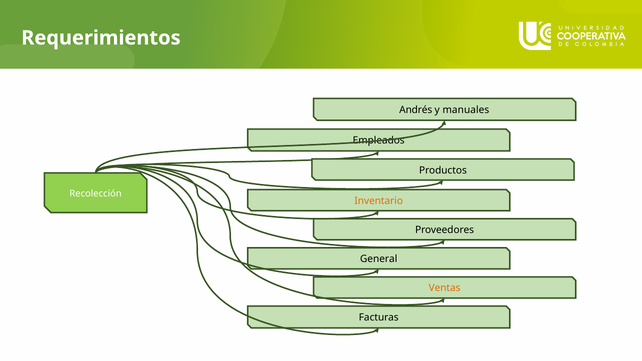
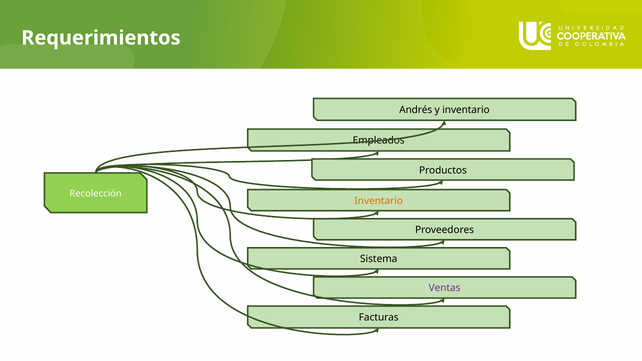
y manuales: manuales -> inventario (466, 110)
General: General -> Sistema (379, 259)
Ventas colour: orange -> purple (445, 288)
